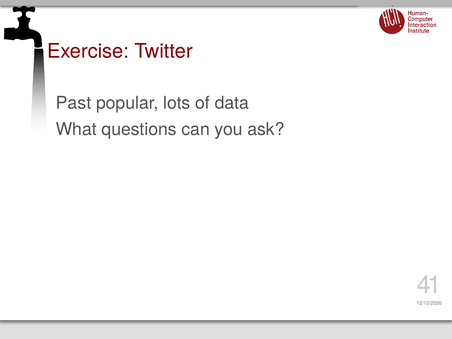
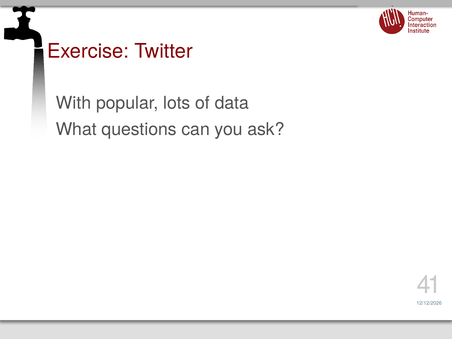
Past: Past -> With (74, 103)
